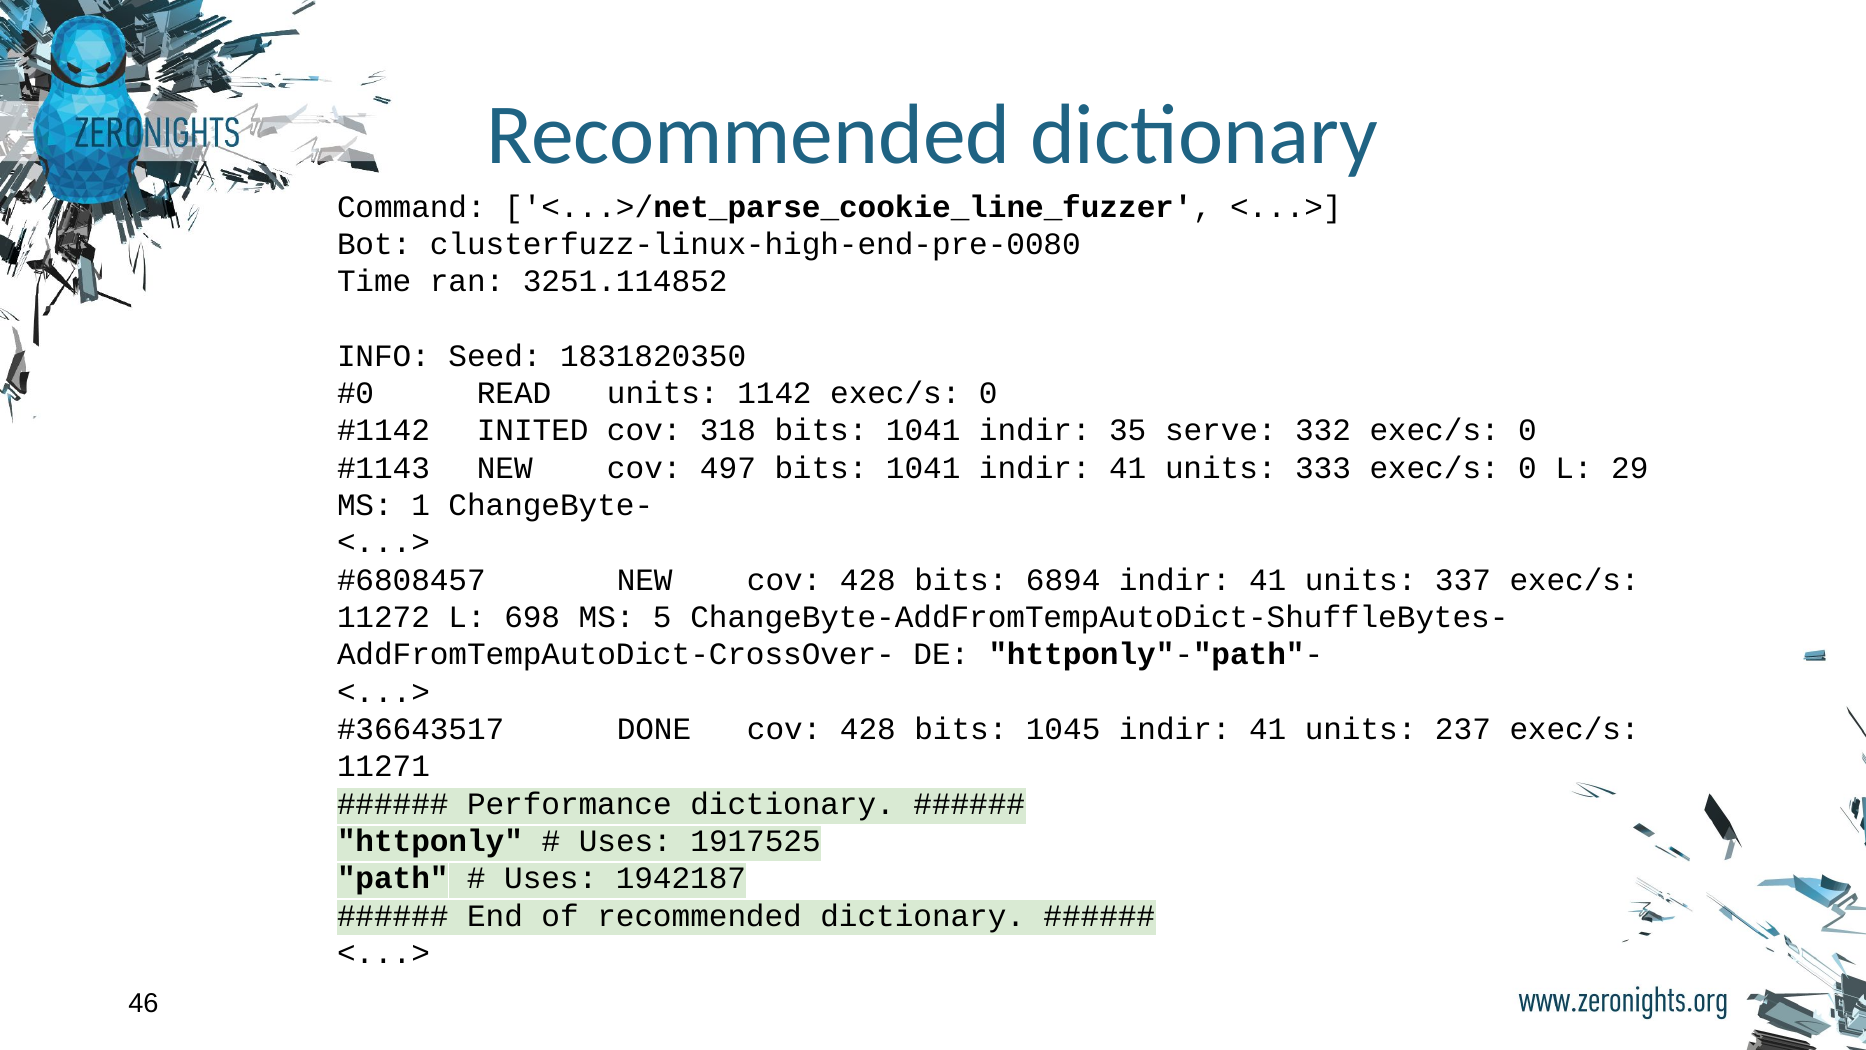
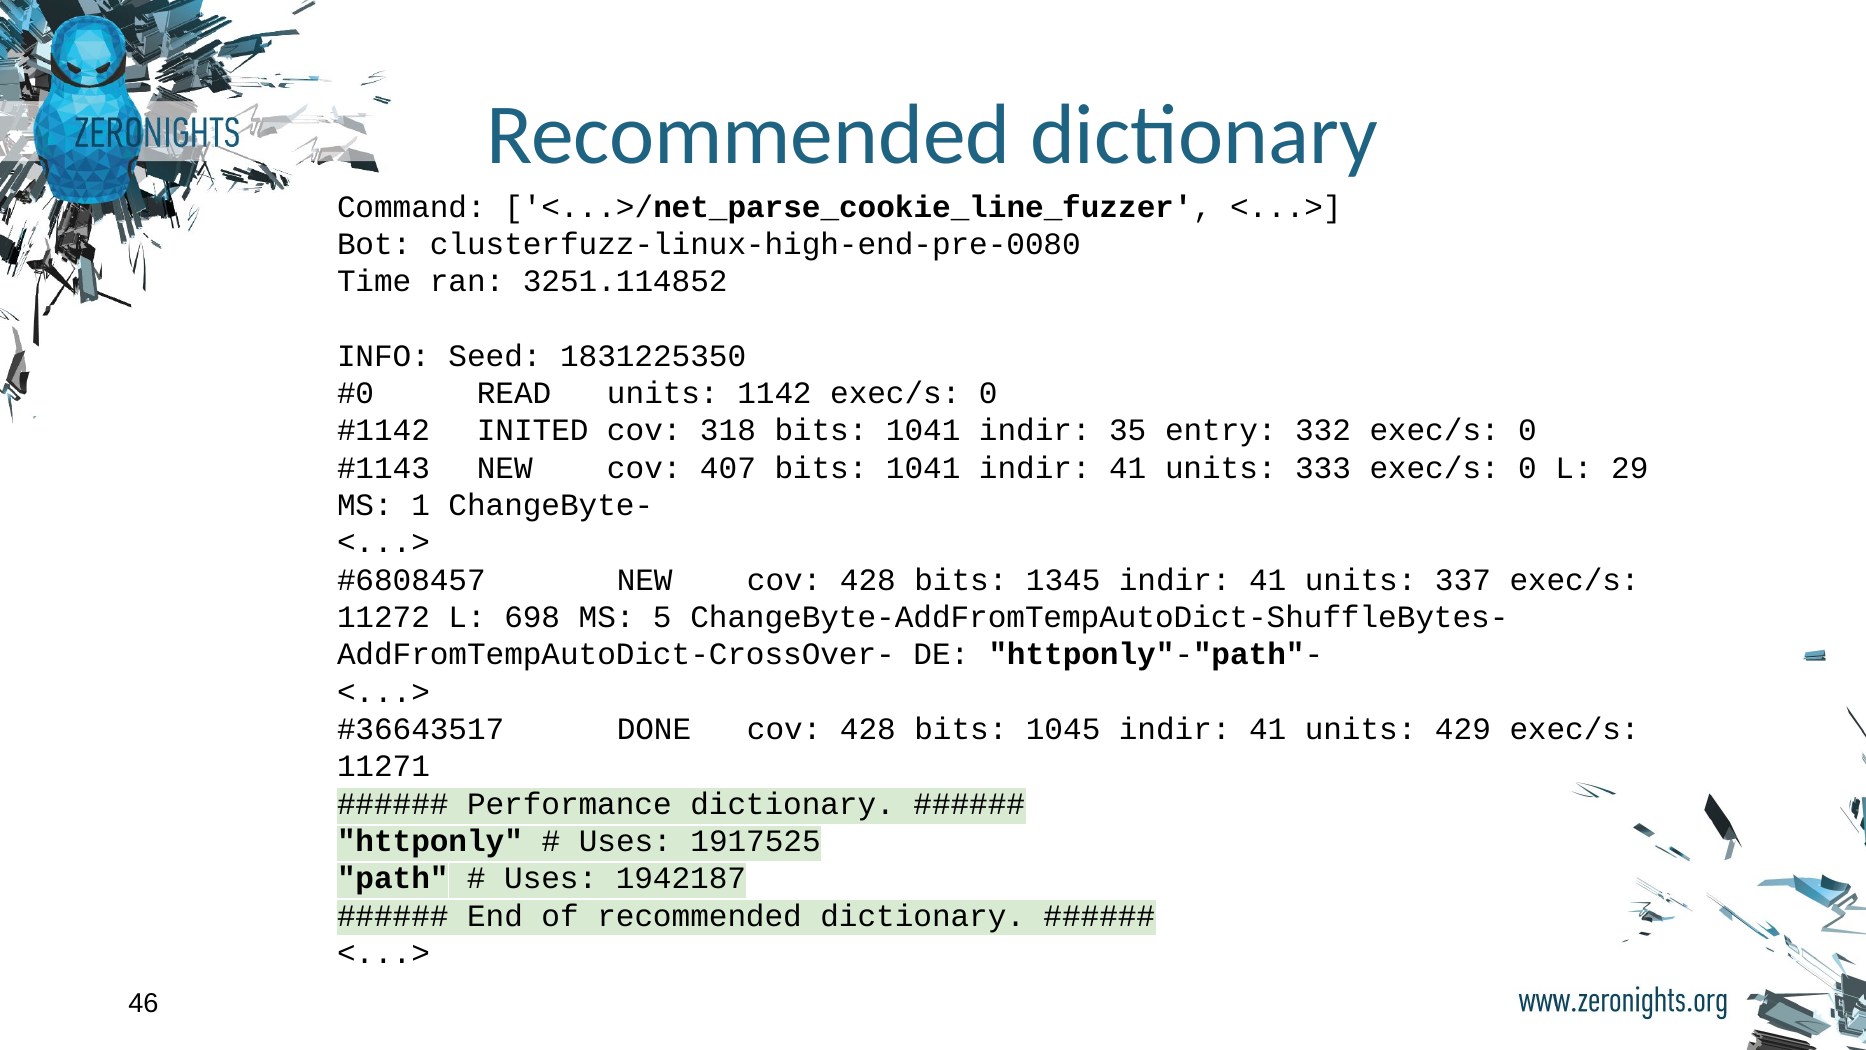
1831820350: 1831820350 -> 1831225350 (653, 356)
serve: serve -> entry (1221, 431)
497: 497 -> 407 (728, 468)
6894: 6894 -> 1345 (1063, 580)
237: 237 -> 429 (1463, 729)
